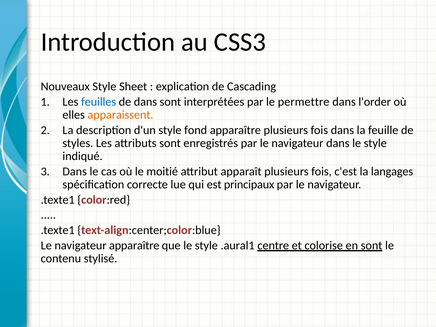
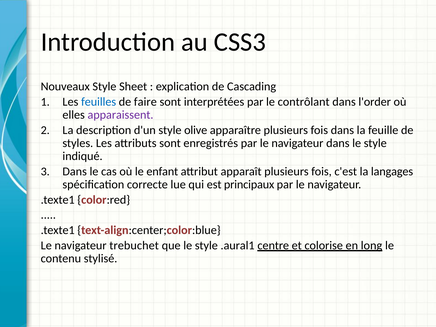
de dans: dans -> faire (145, 102)
permettre: permettre -> contrôlant (304, 102)
apparaissent colour: orange -> purple (121, 115)
fond: fond -> olive (196, 130)
moitié: moitié -> enfant (162, 171)
navigateur apparaître: apparaître -> trebuchet (134, 245)
en sont: sont -> long (372, 245)
